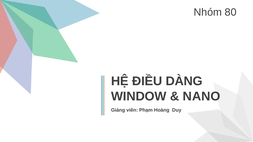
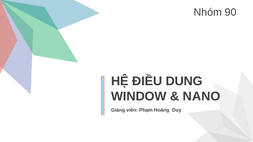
80: 80 -> 90 (231, 12)
DÀNG: DÀNG -> DUNG (184, 81)
